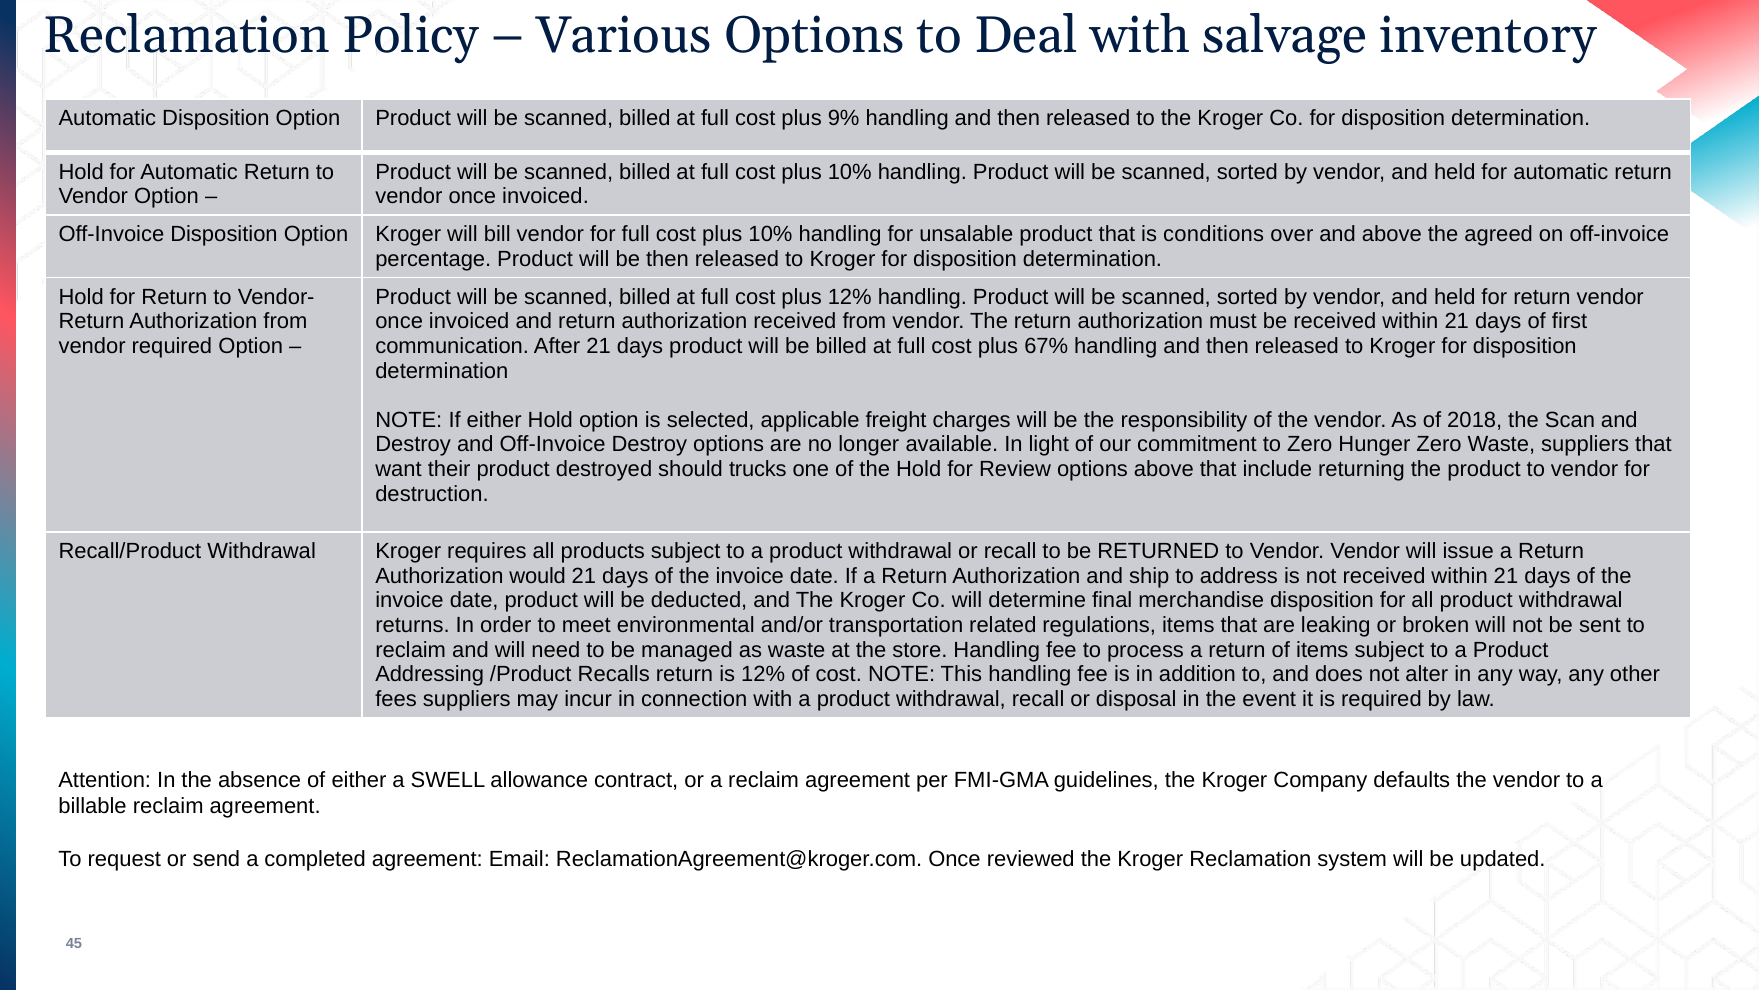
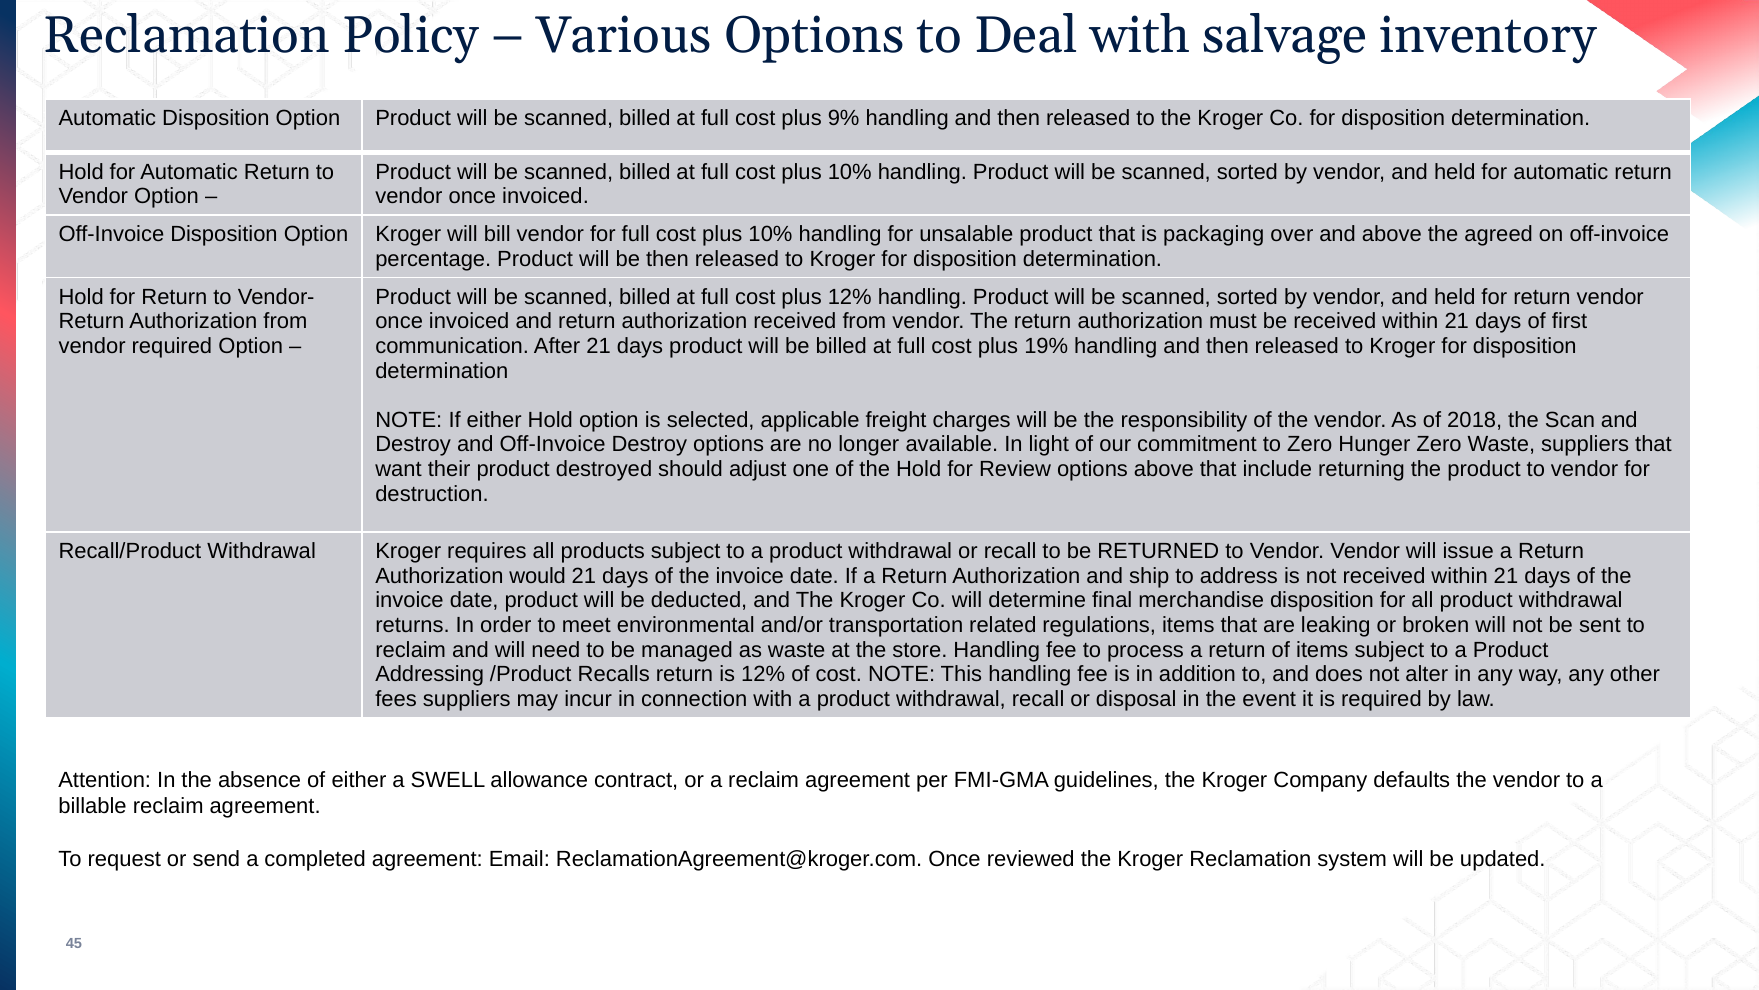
conditions: conditions -> packaging (1214, 234)
67%: 67% -> 19% (1046, 346)
trucks: trucks -> adjust (758, 469)
